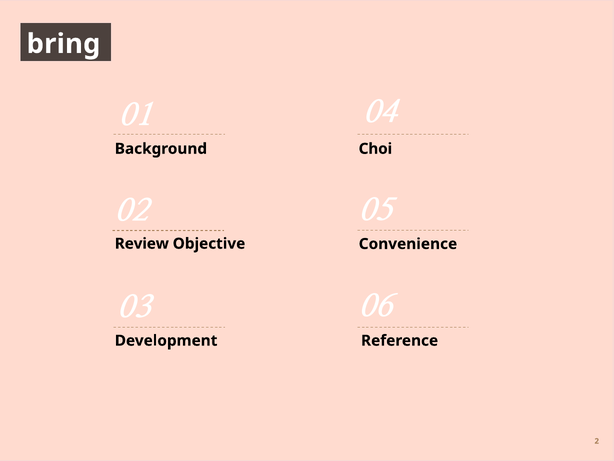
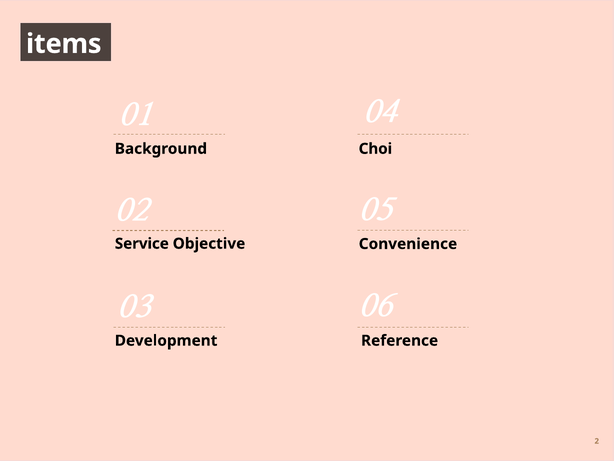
bring: bring -> items (64, 44)
Review: Review -> Service (142, 243)
